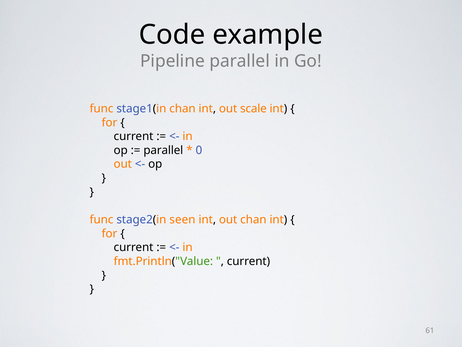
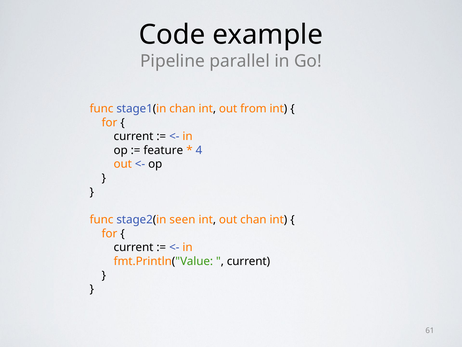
scale: scale -> from (253, 109)
parallel: parallel -> feature (163, 150)
0: 0 -> 4 (199, 150)
